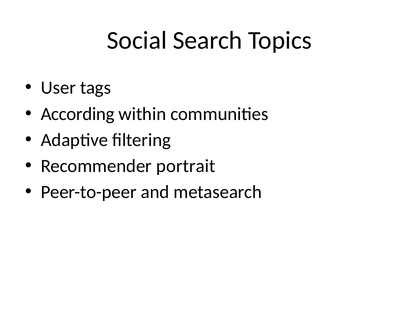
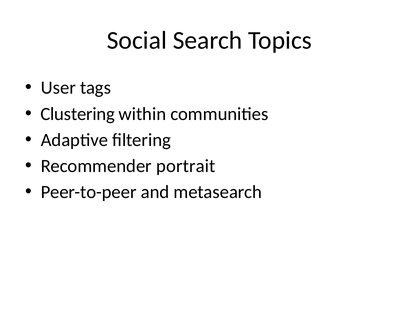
According: According -> Clustering (78, 114)
